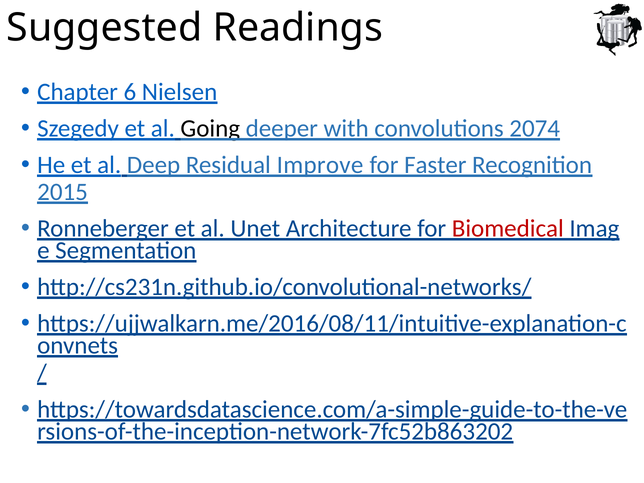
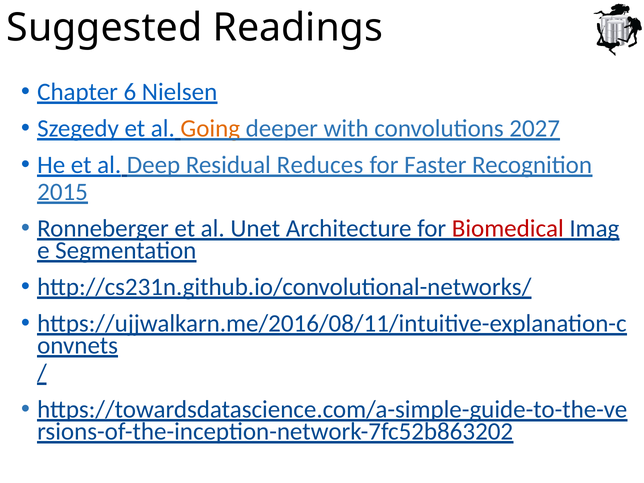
Going colour: black -> orange (210, 128)
2074: 2074 -> 2027 (535, 128)
Improve: Improve -> Reduces (320, 165)
